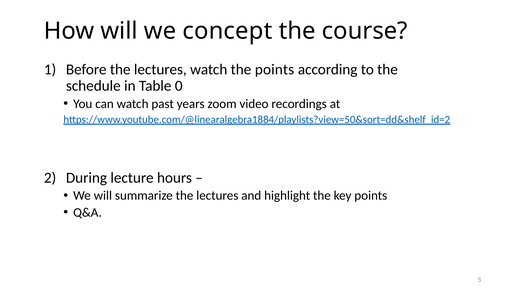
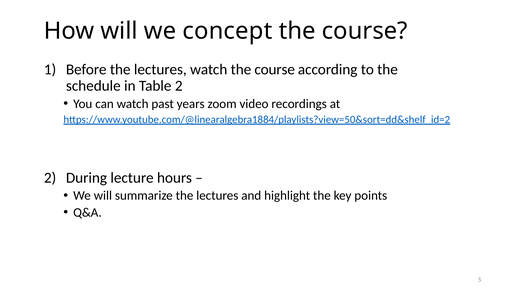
watch the points: points -> course (275, 69)
Table 0: 0 -> 2 (179, 86)
